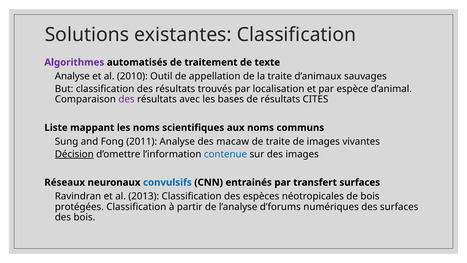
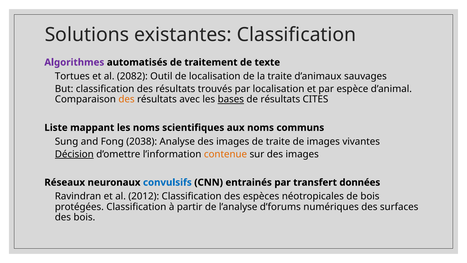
Analyse: Analyse -> Tortues (72, 76)
2010: 2010 -> 2082 (132, 76)
de appellation: appellation -> localisation (215, 76)
des colour: purple -> orange (127, 99)
bases underline: none -> present (231, 99)
2011: 2011 -> 2038 (142, 141)
Analyse des macaw: macaw -> images (233, 141)
contenue colour: blue -> orange (225, 154)
transfert surfaces: surfaces -> données (360, 182)
2013: 2013 -> 2012 (144, 196)
